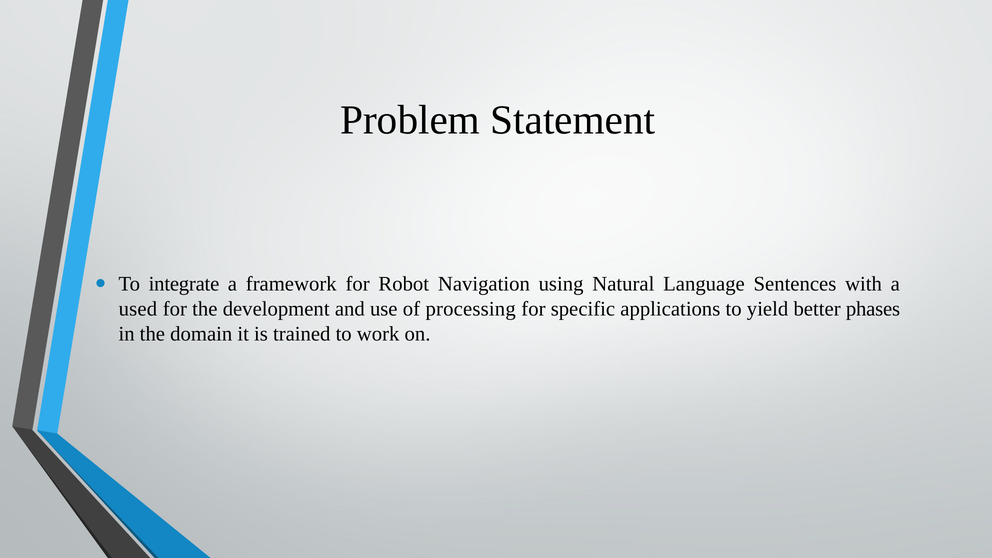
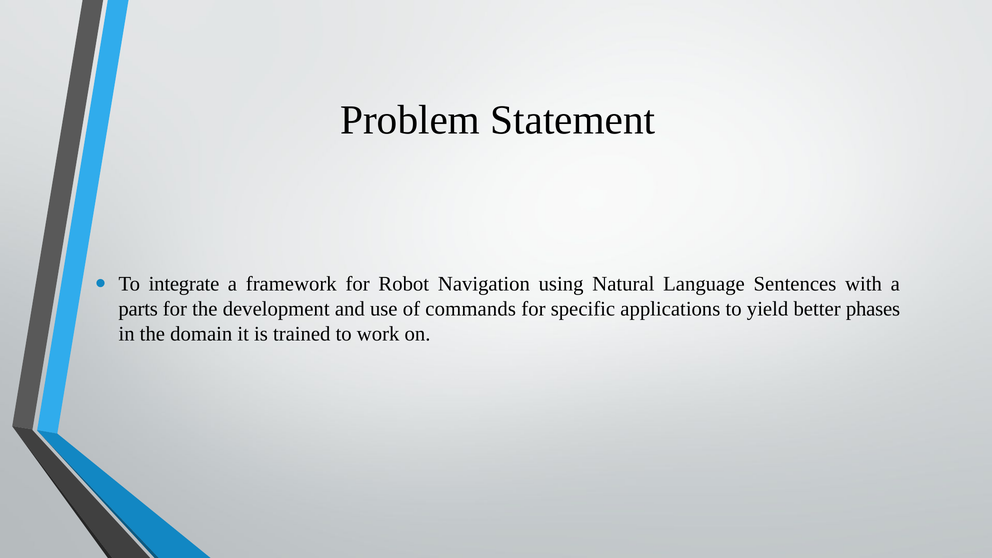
used: used -> parts (138, 309)
processing: processing -> commands (471, 309)
